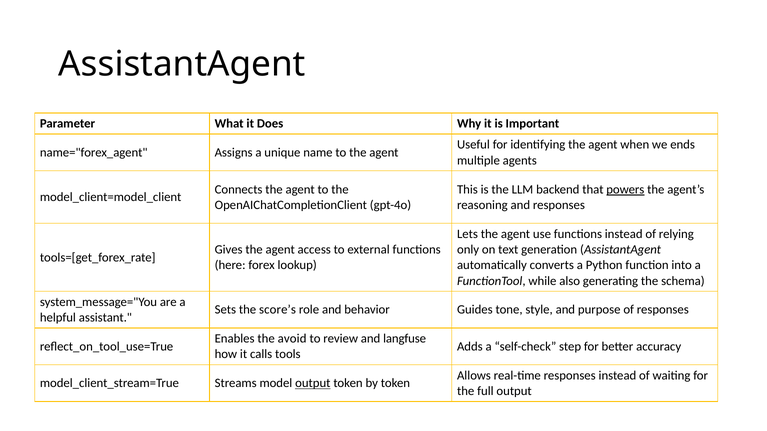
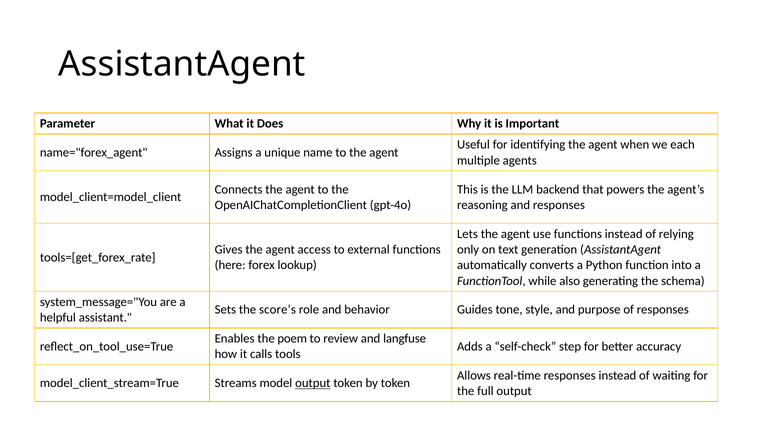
ends: ends -> each (683, 145)
powers underline: present -> none (625, 190)
avoid: avoid -> poem (292, 339)
